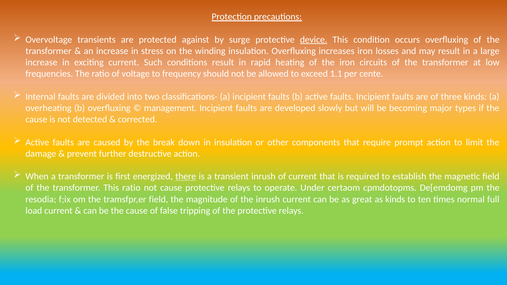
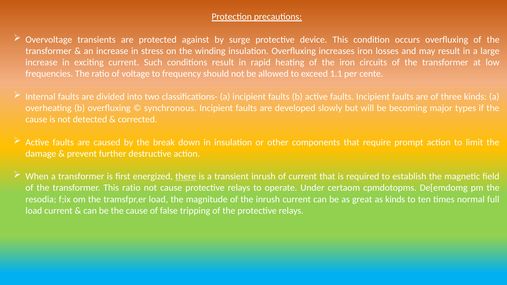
device underline: present -> none (314, 40)
management: management -> synchronous (170, 108)
tramsfpr,er field: field -> load (158, 199)
